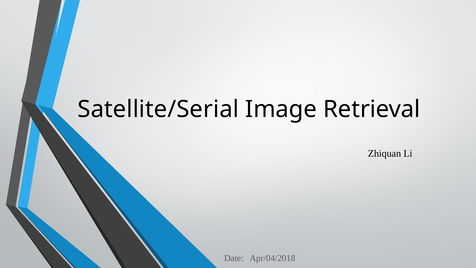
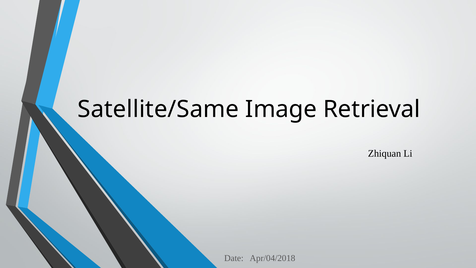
Satellite/Serial: Satellite/Serial -> Satellite/Same (158, 109)
